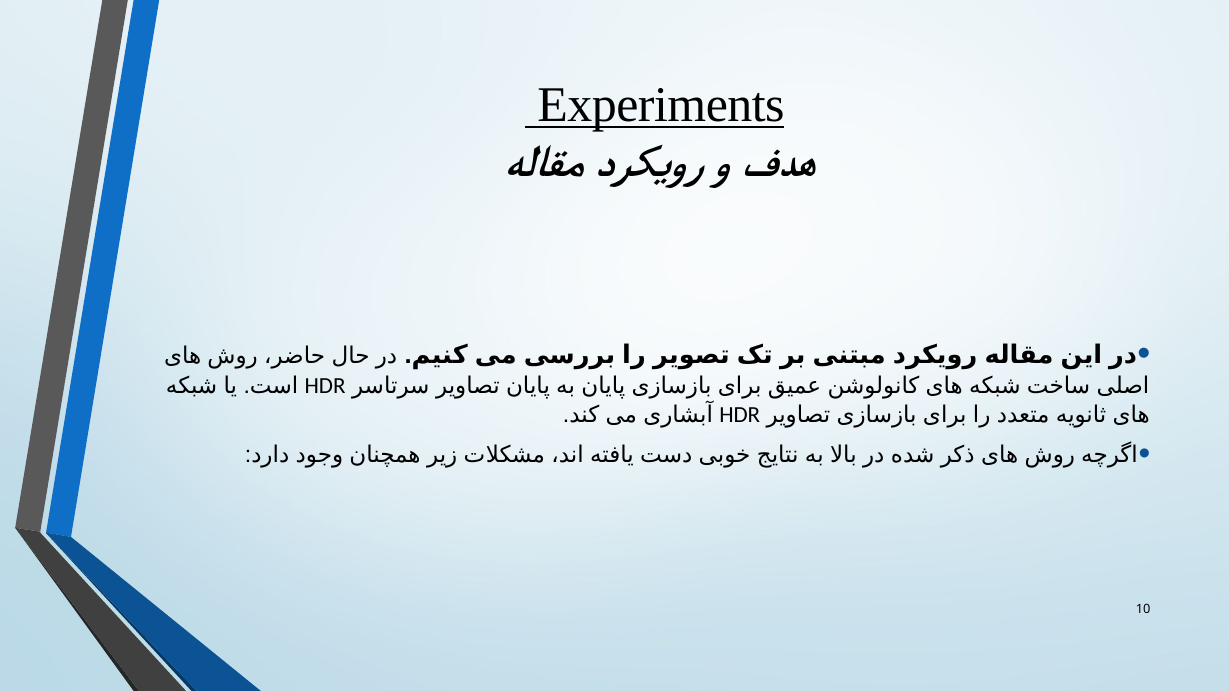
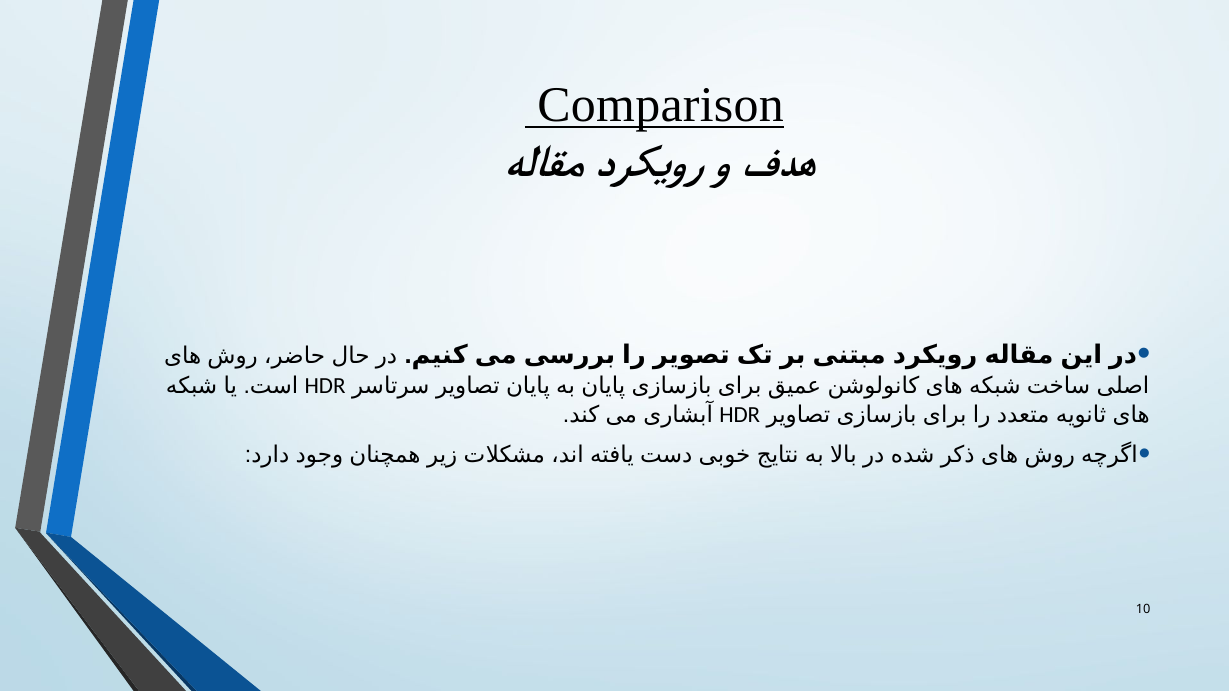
Experiments: Experiments -> Comparison (661, 105)
